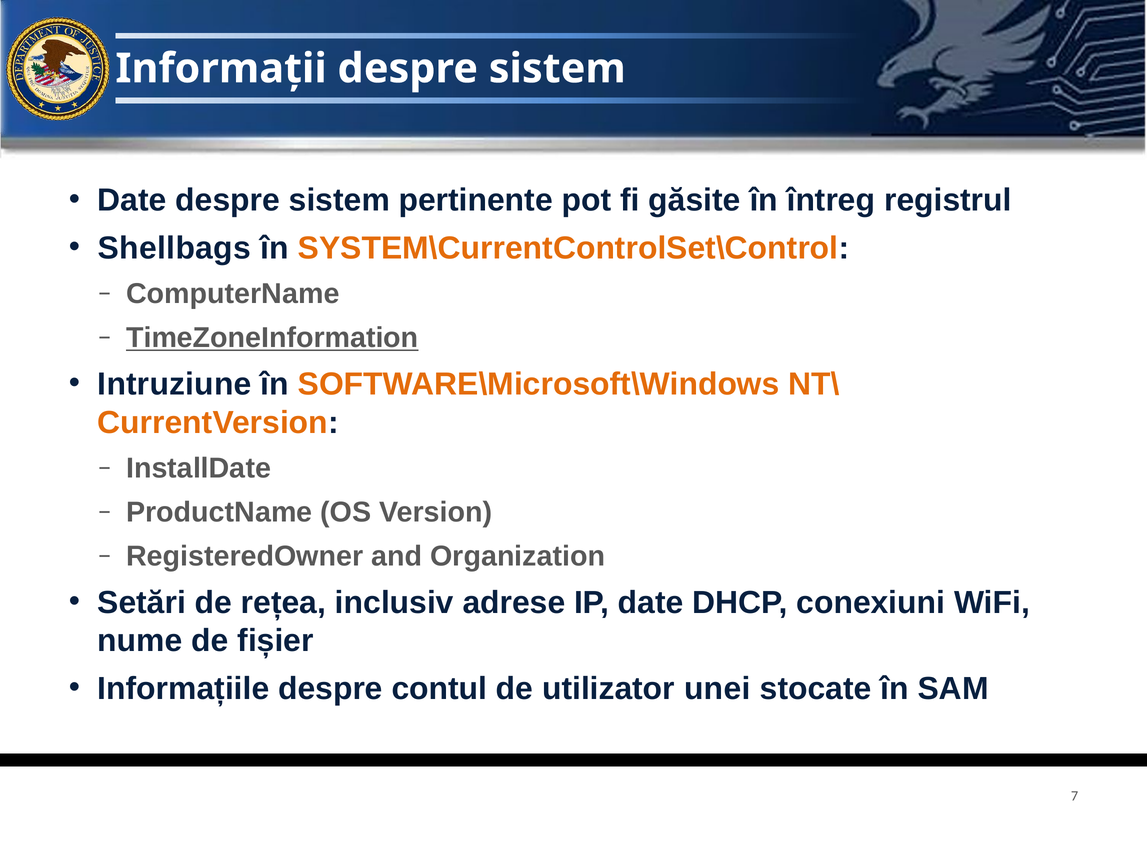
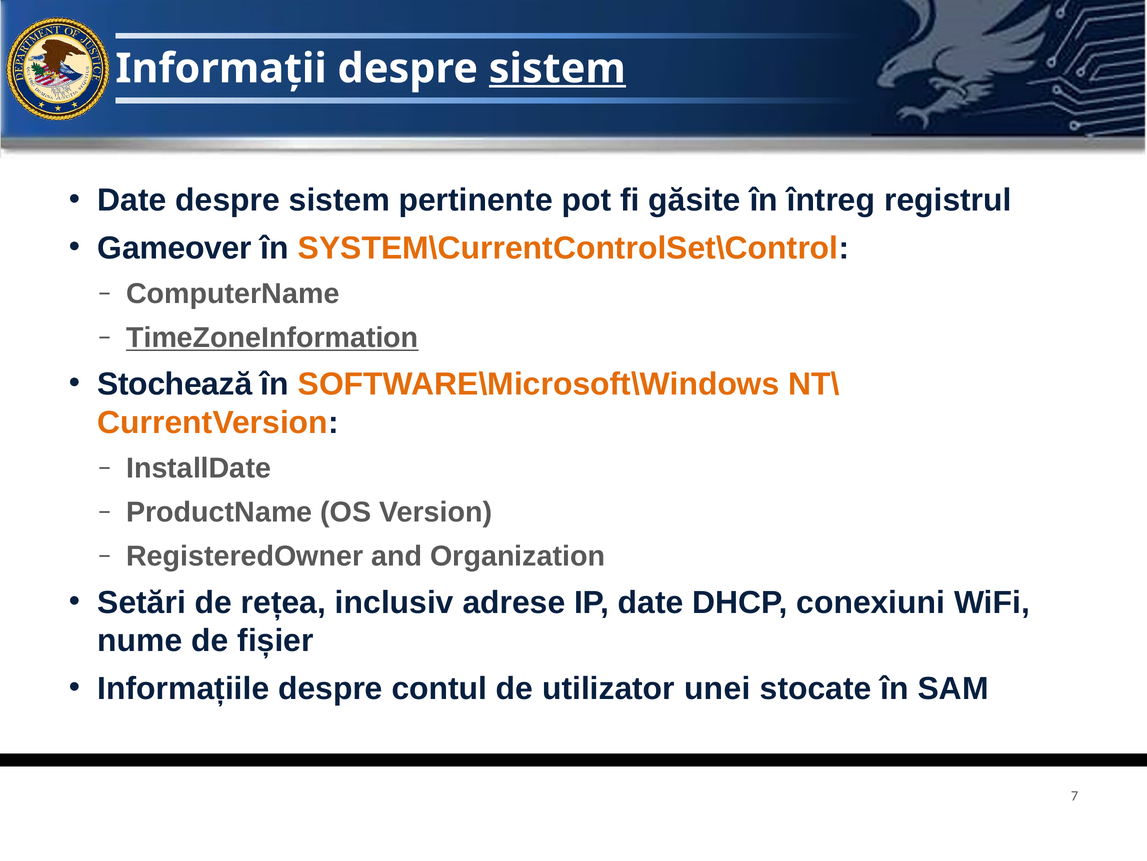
sistem underline: none -> present (557, 69)
Shellbags: Shellbags -> Gameover (175, 248)
Intruziune: Intruziune -> Stochează (175, 384)
